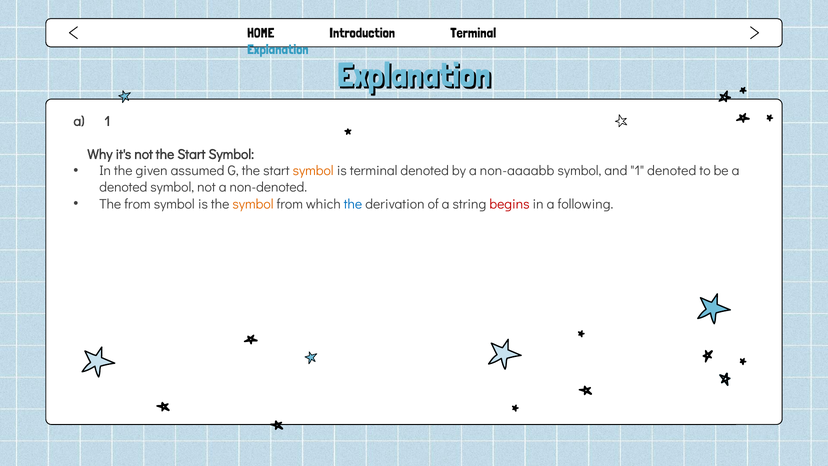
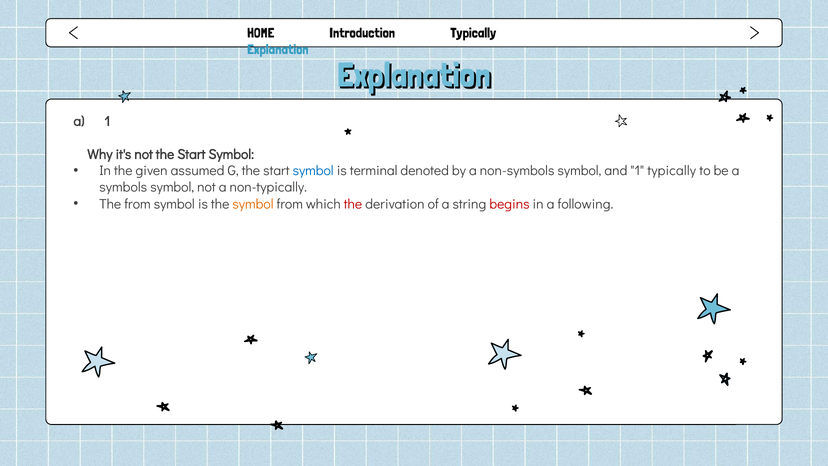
Introduction Terminal: Terminal -> Typically (473, 33)
symbol colour: orange -> blue (313, 171)
non-aaaabb: non-aaaabb -> non-symbols (517, 171)
1 denoted: denoted -> typically (672, 171)
denoted: denoted -> symbols (123, 187)
non-denoted: non-denoted -> non-typically (268, 187)
the colour: blue -> red (353, 204)
